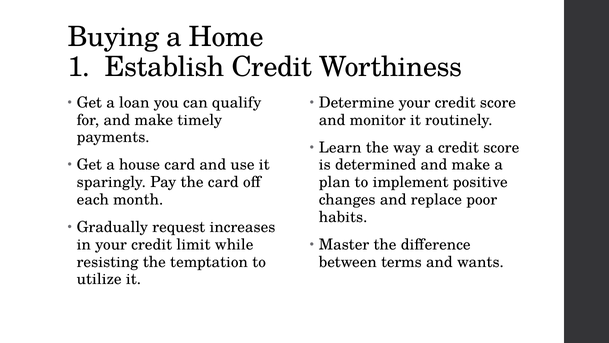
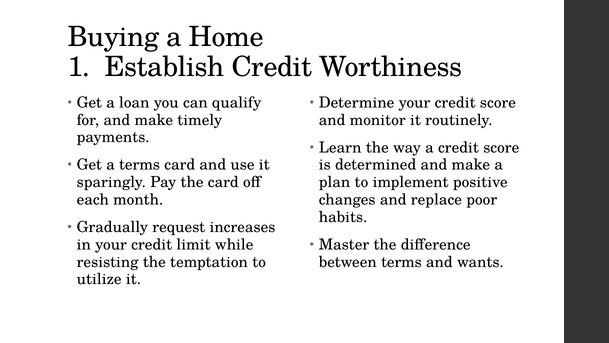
a house: house -> terms (140, 165)
